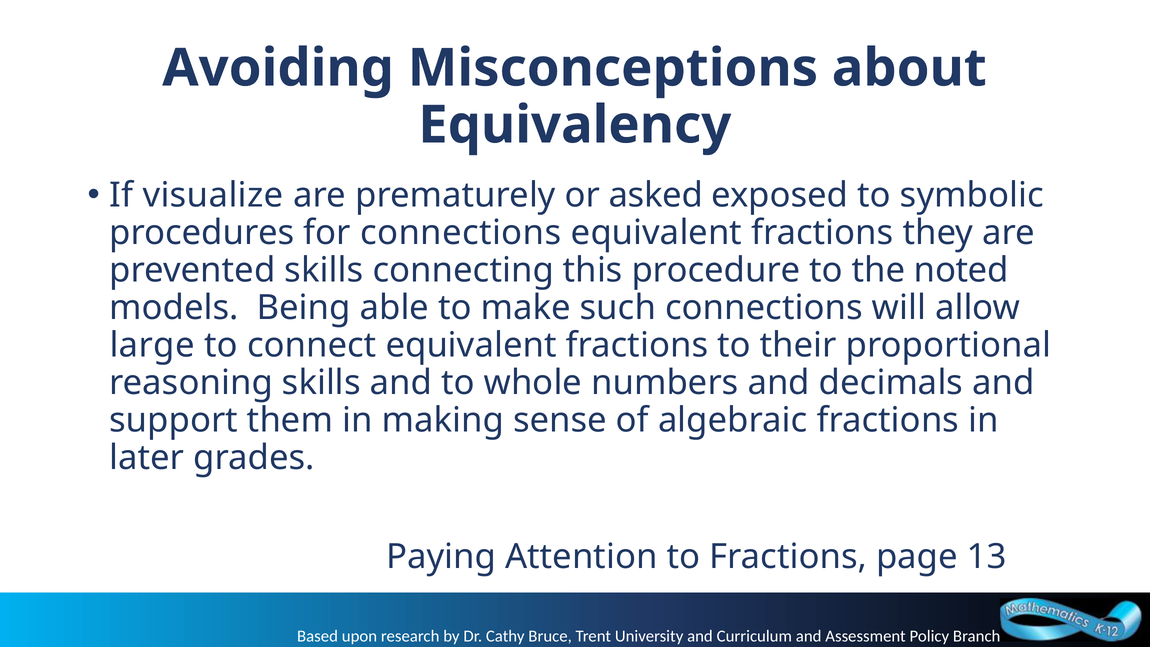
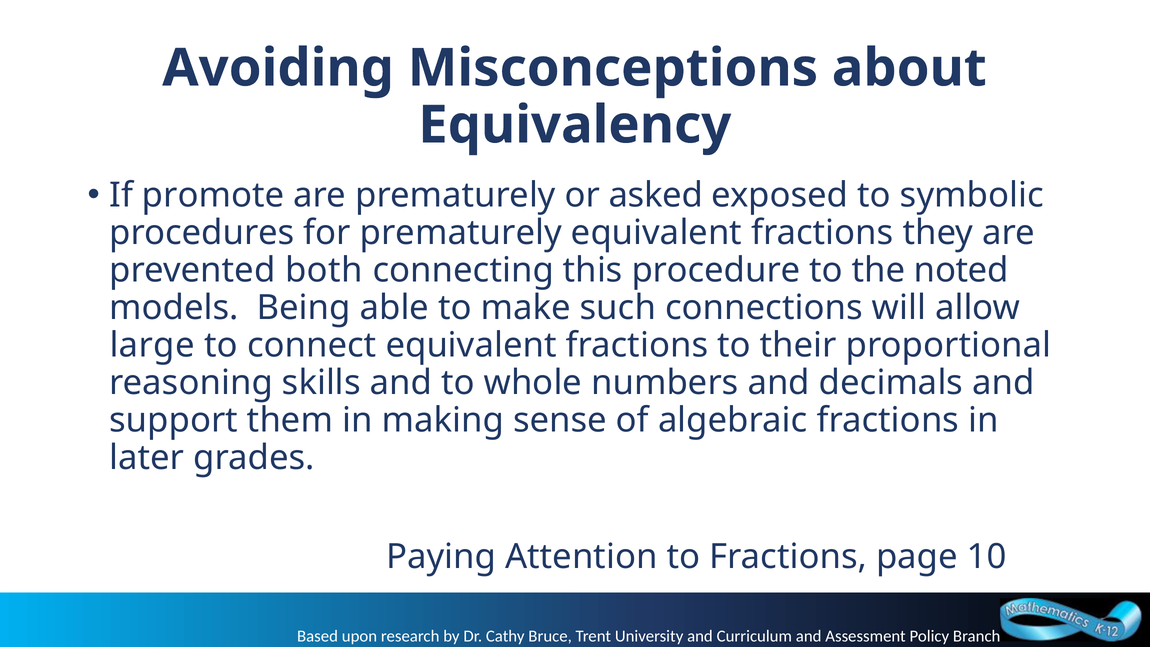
visualize: visualize -> promote (213, 195)
for connections: connections -> prematurely (461, 233)
prevented skills: skills -> both (324, 270)
13: 13 -> 10 (987, 557)
